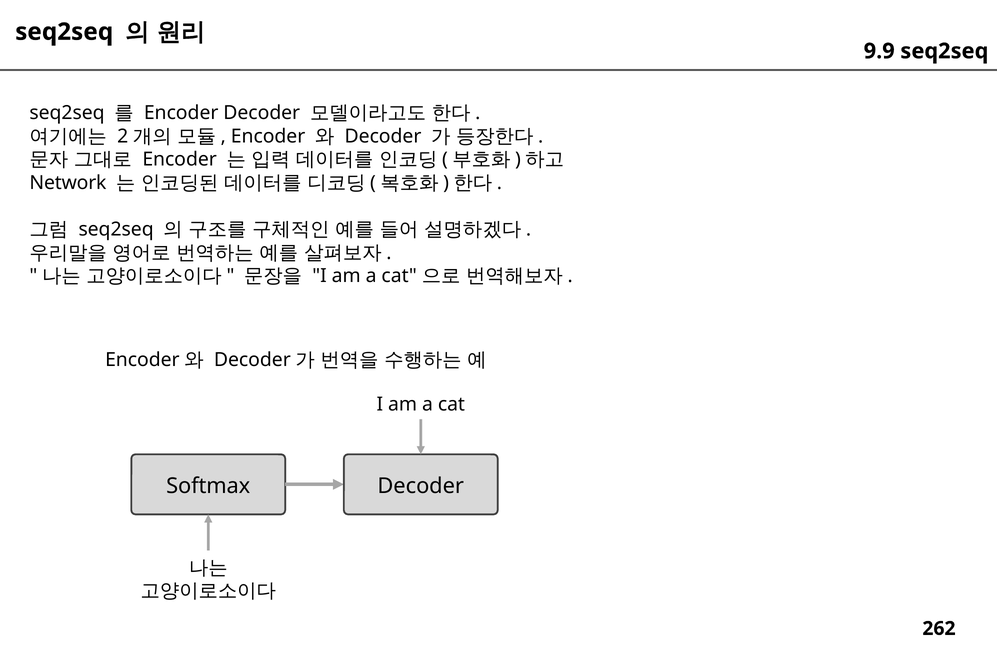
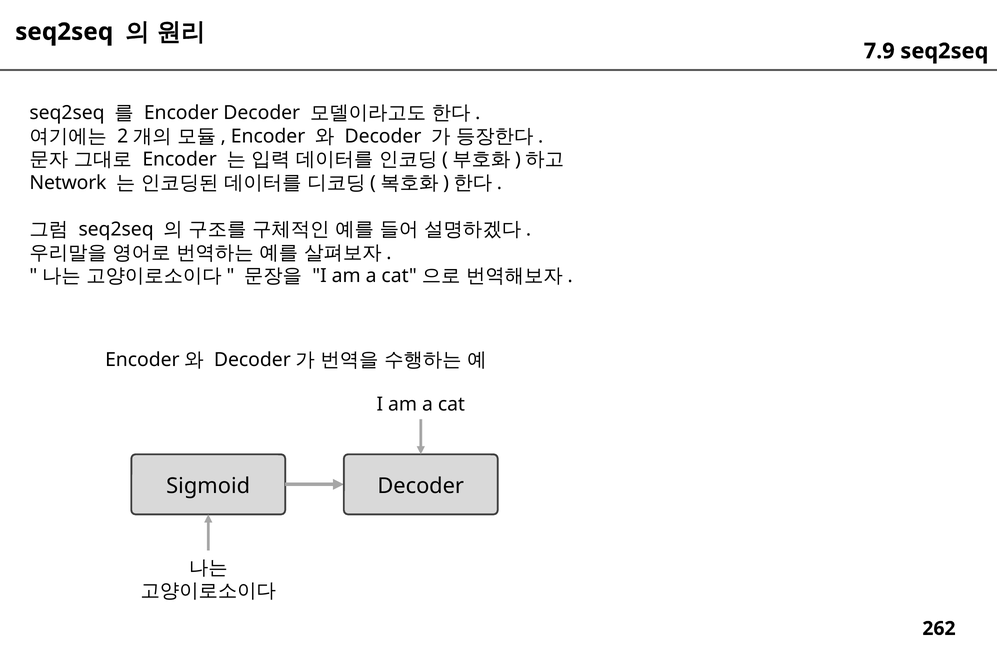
9.9: 9.9 -> 7.9 (879, 51)
Softmax: Softmax -> Sigmoid (208, 486)
